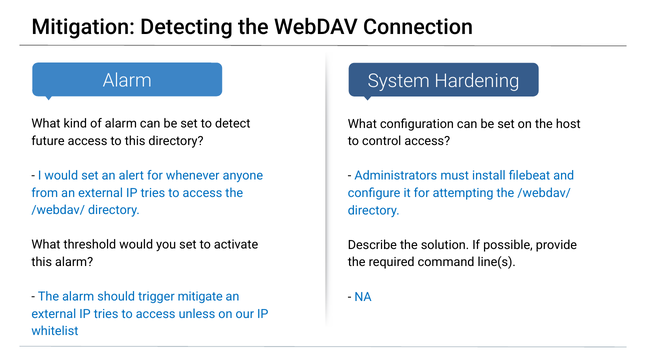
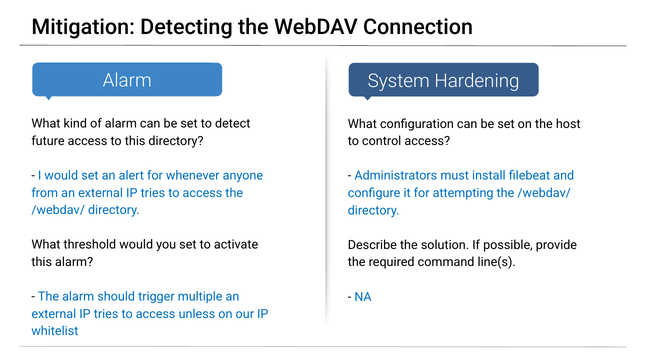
mitigate: mitigate -> multiple (200, 297)
